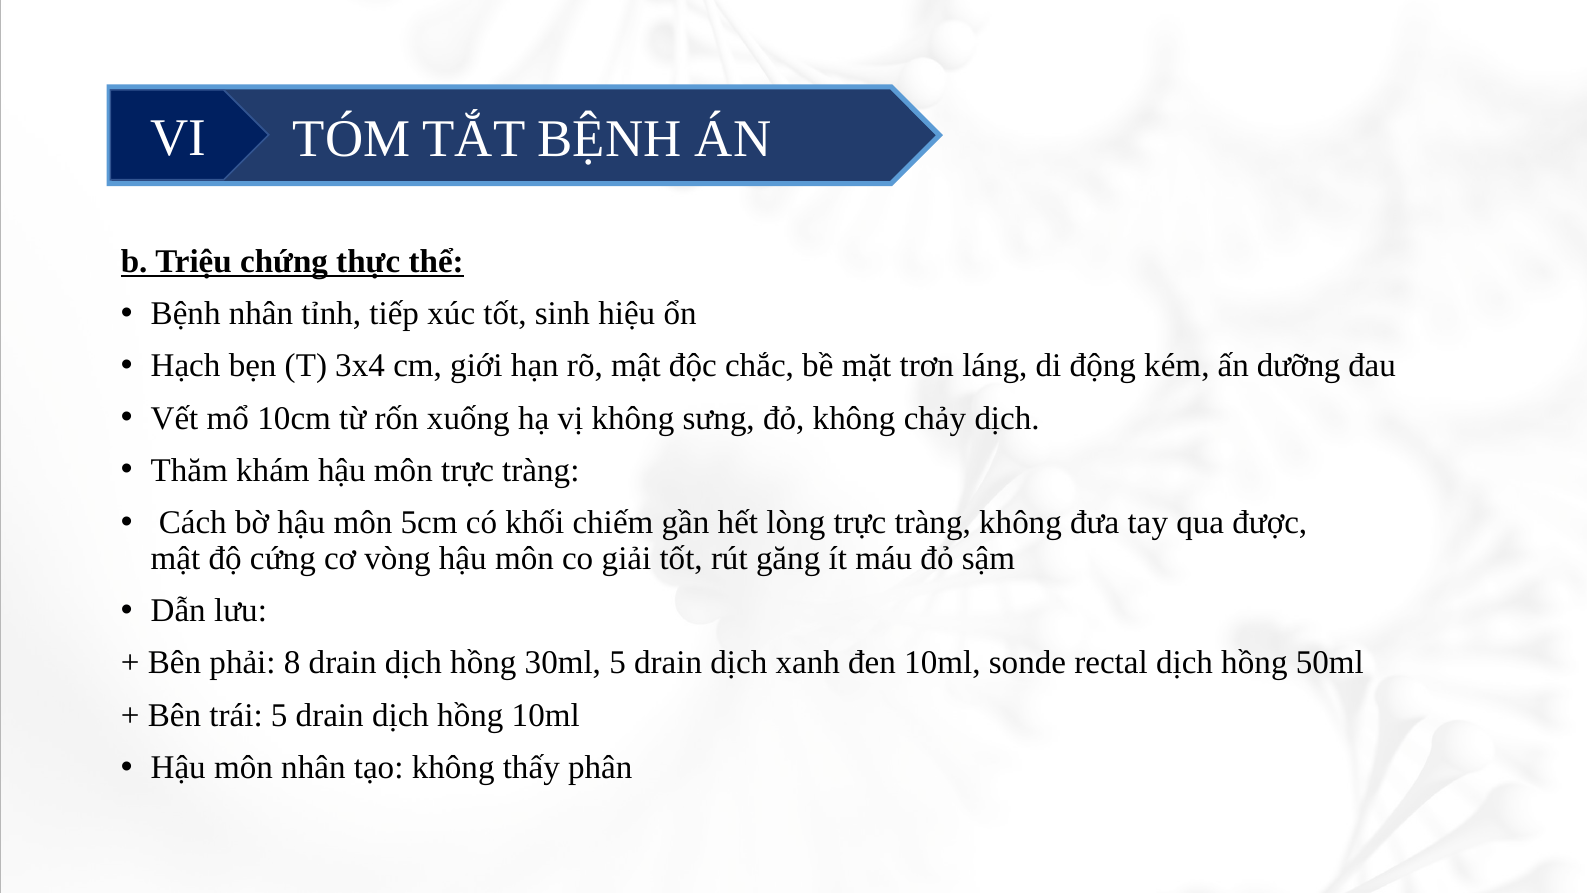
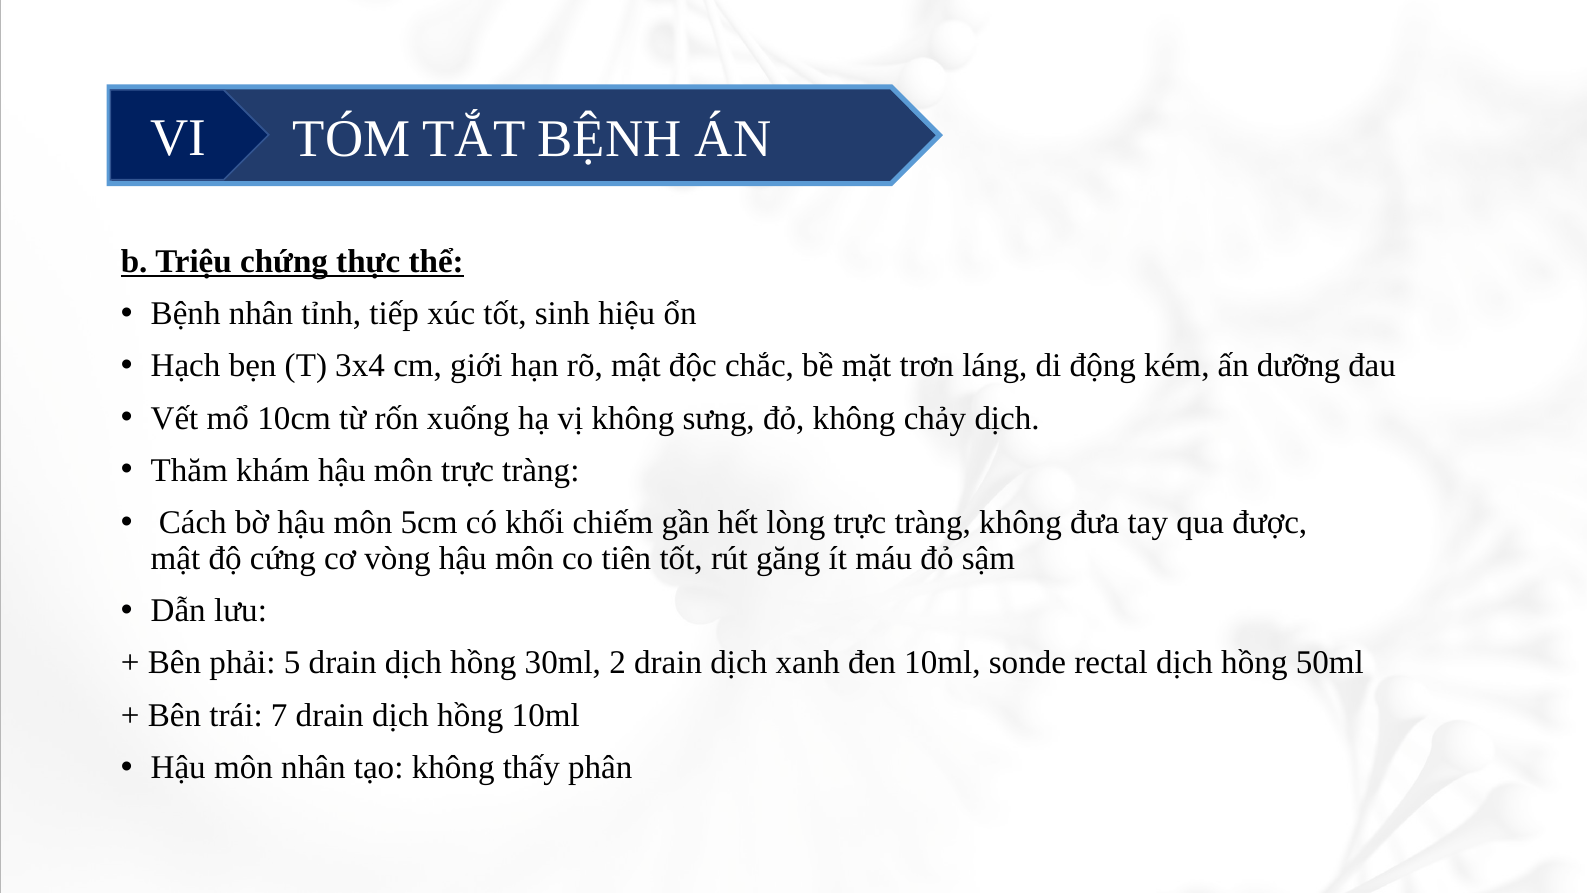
giải: giải -> tiên (626, 558)
8: 8 -> 5 (292, 663)
30ml 5: 5 -> 2 (618, 663)
trái 5: 5 -> 7 (279, 715)
